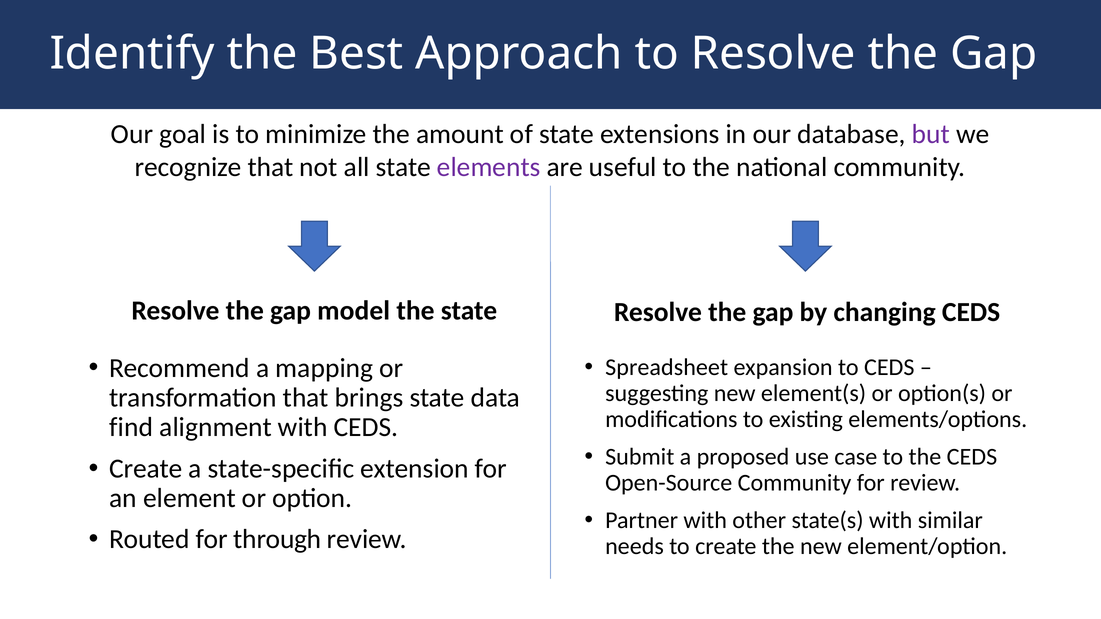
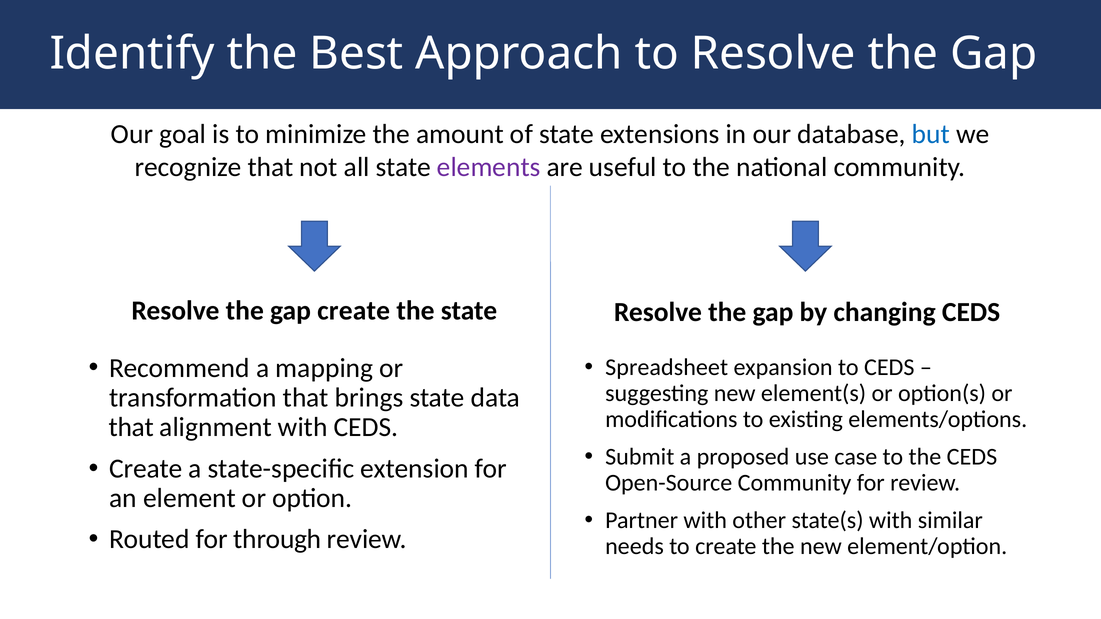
but colour: purple -> blue (931, 134)
gap model: model -> create (354, 311)
find: find -> that (131, 428)
